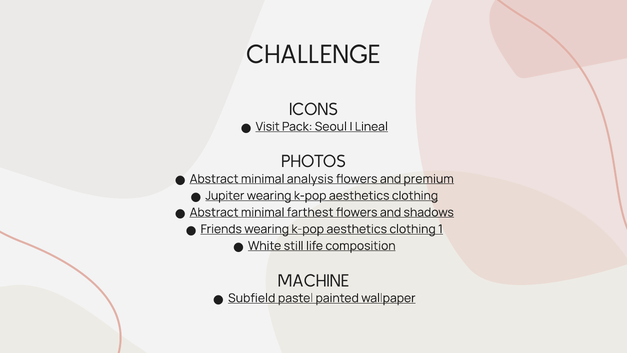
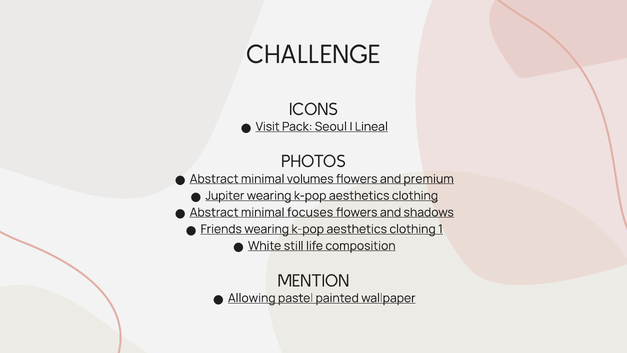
analysis: analysis -> volumes (310, 179)
farthest: farthest -> focuses (310, 212)
MACHINE: MACHINE -> MENTION (313, 281)
Subfield: Subfield -> Allowing (252, 298)
